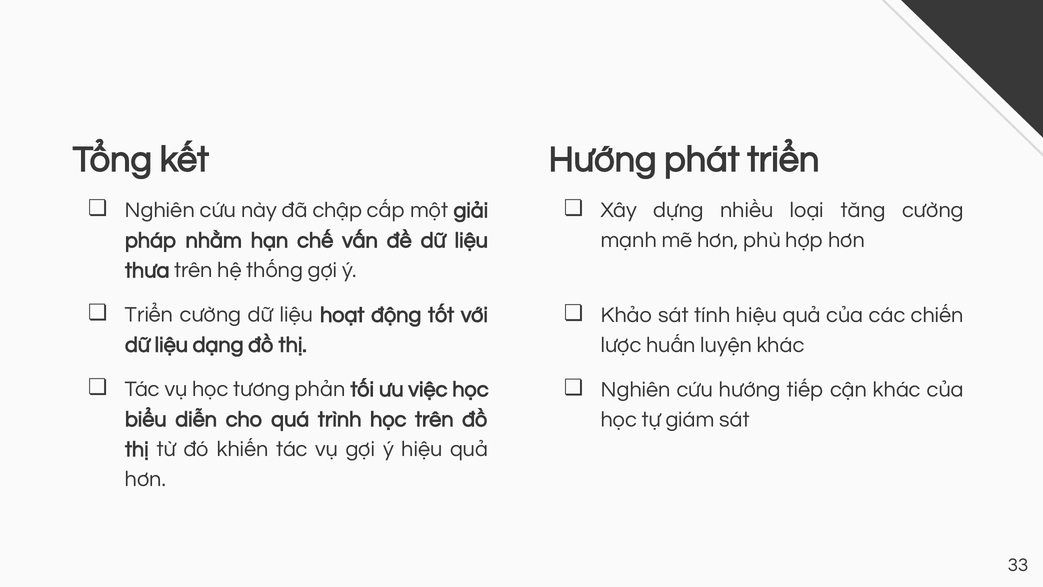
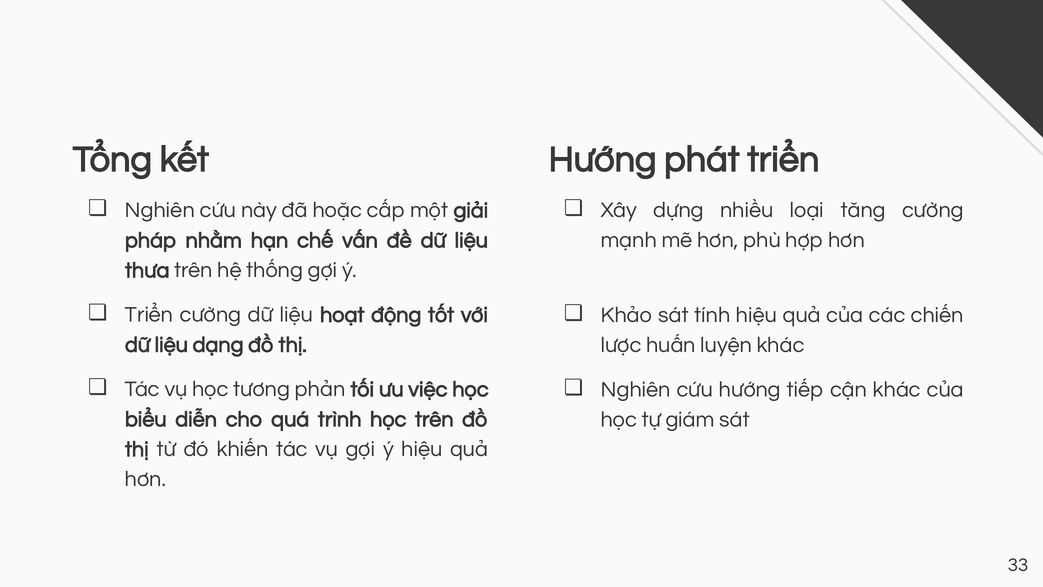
chập: chập -> hoặc (337, 210)
